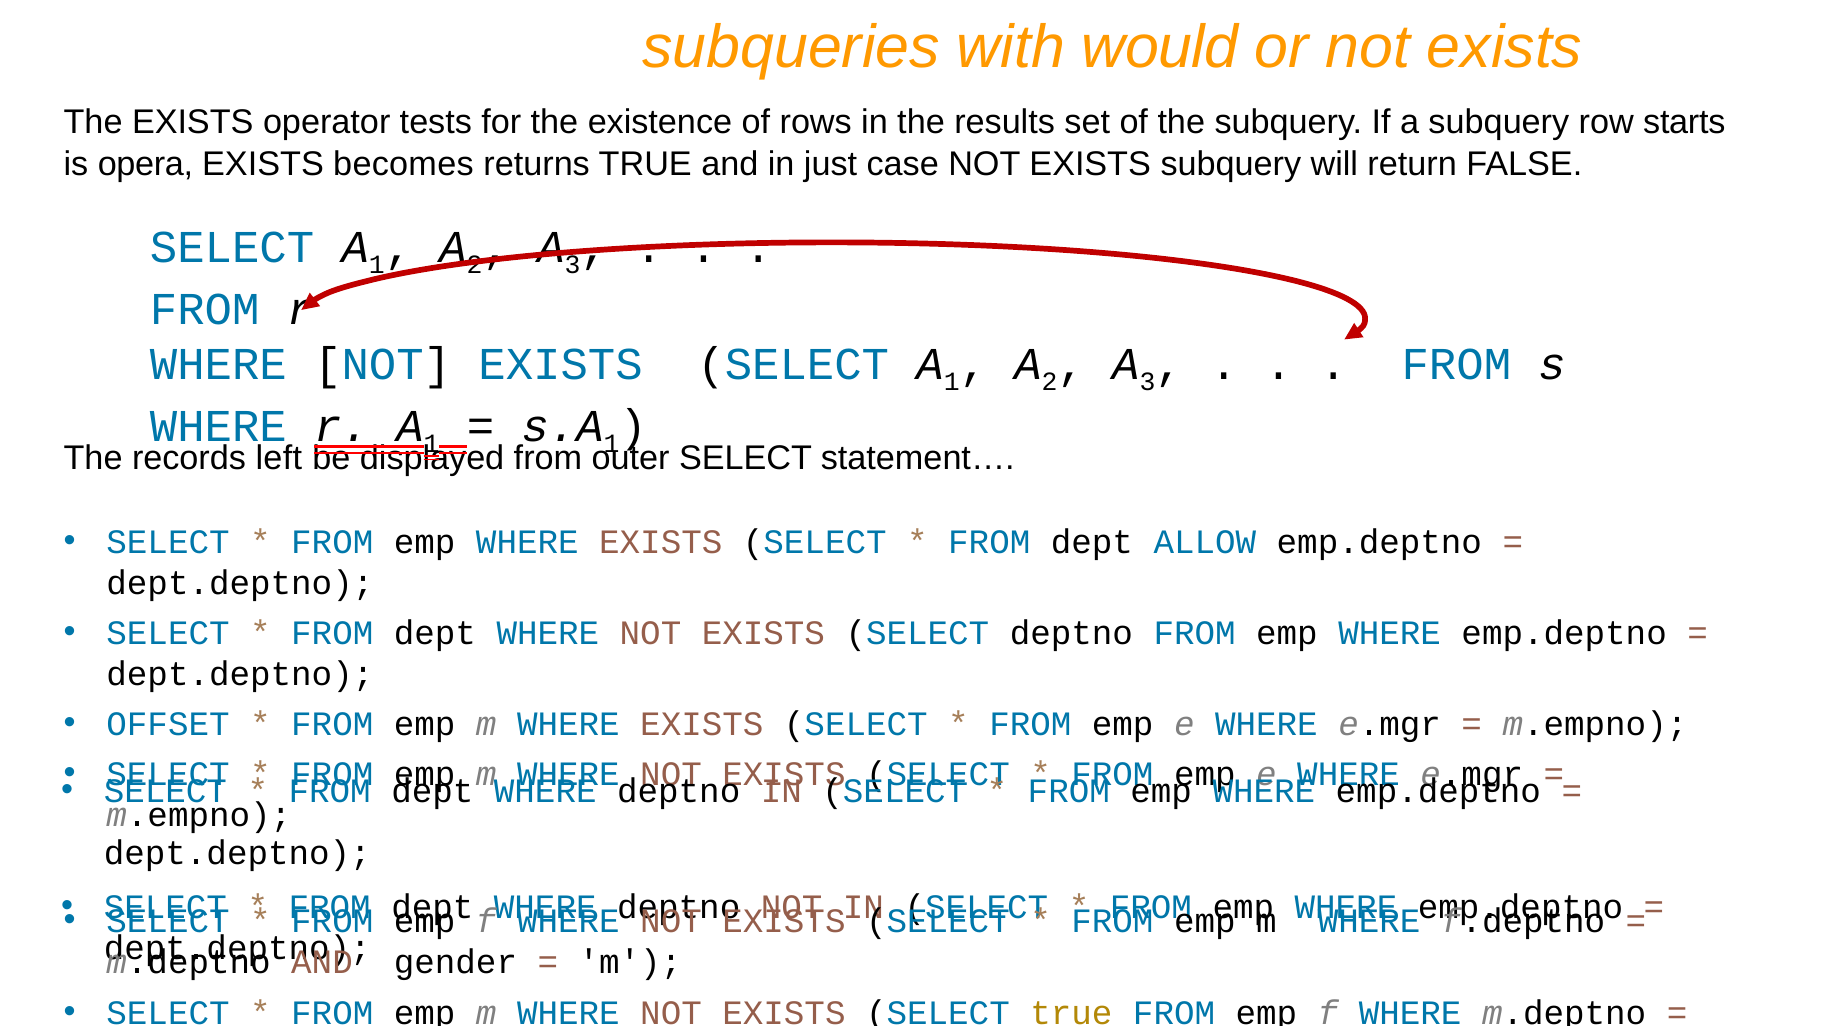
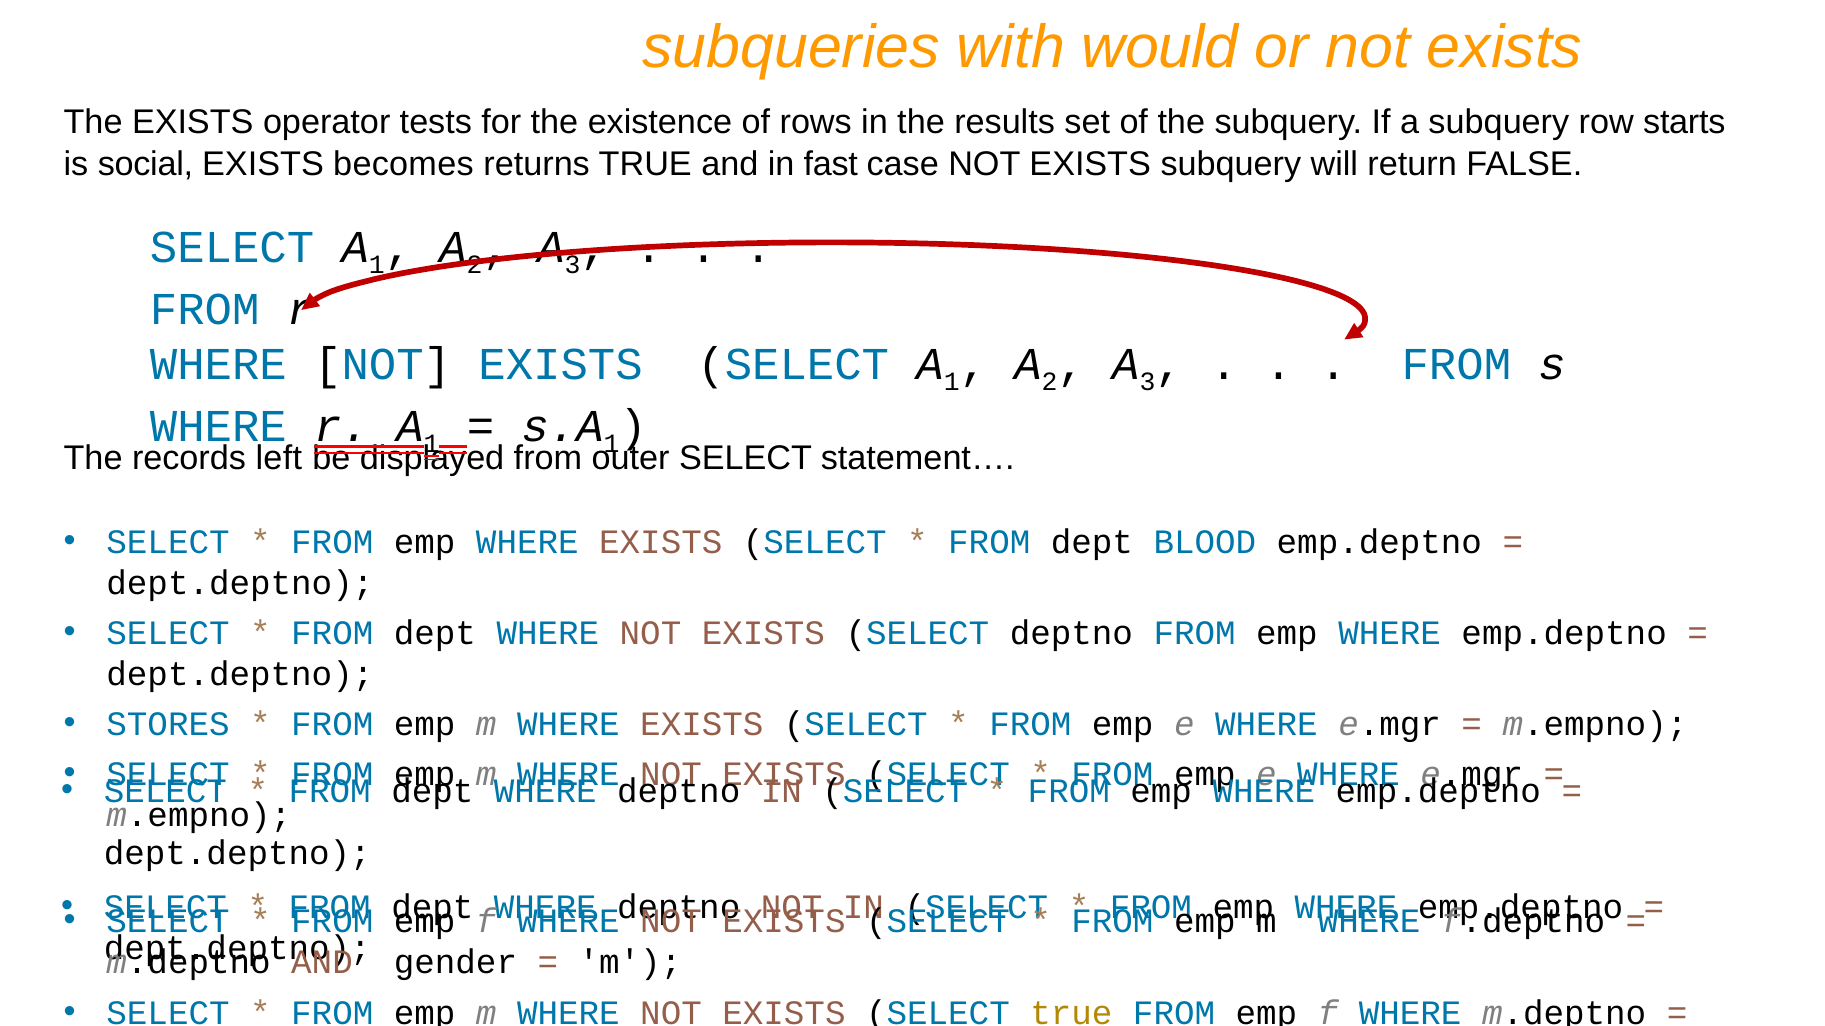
opera: opera -> social (145, 164)
just: just -> fast (831, 164)
ALLOW: ALLOW -> BLOOD (1205, 542)
OFFSET: OFFSET -> STORES (168, 725)
